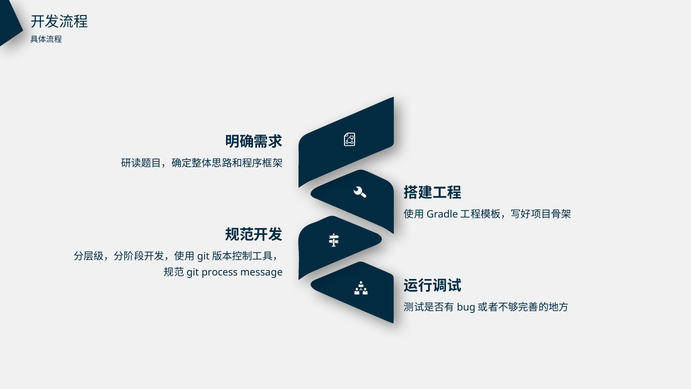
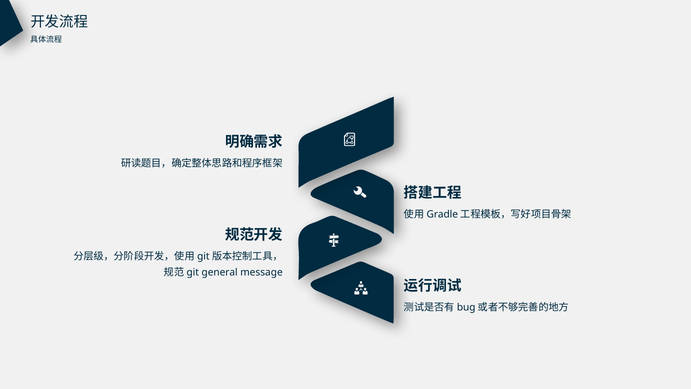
process: process -> general (220, 272)
